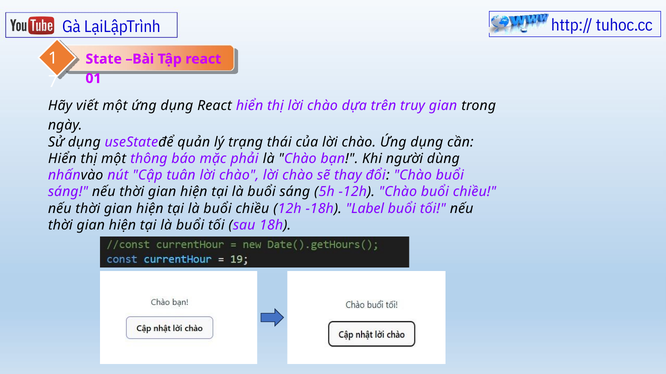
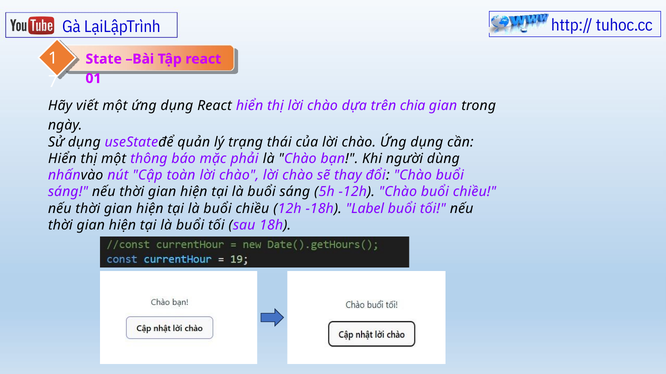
truy: truy -> chia (413, 106)
tuân: tuân -> toàn (181, 176)
